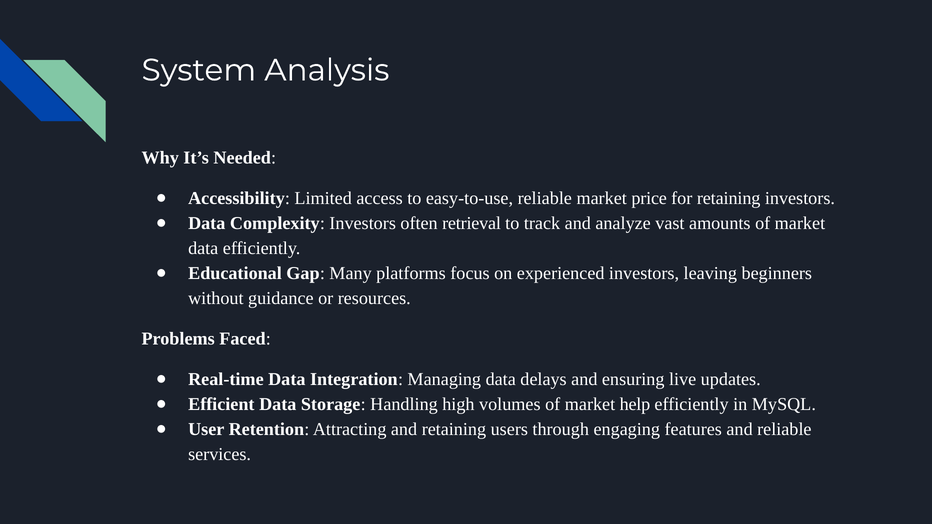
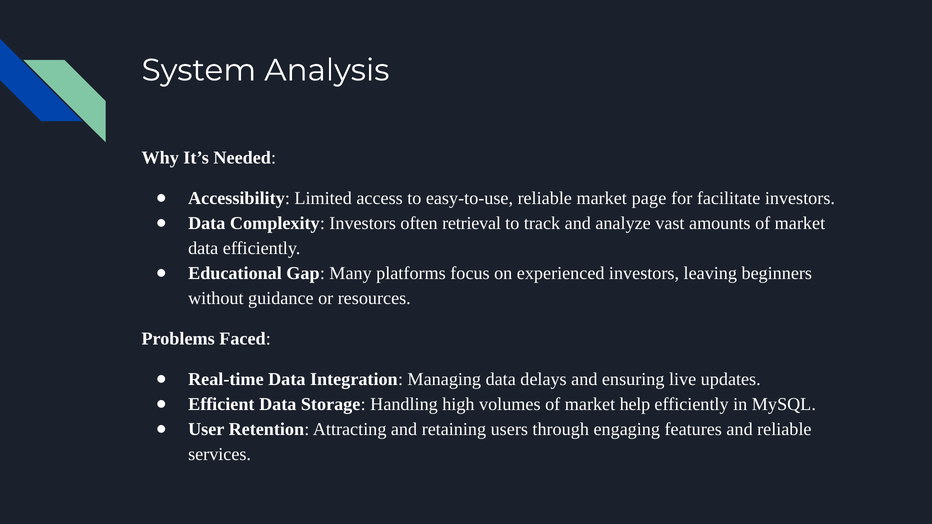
price: price -> page (649, 199)
for retaining: retaining -> facilitate (729, 199)
